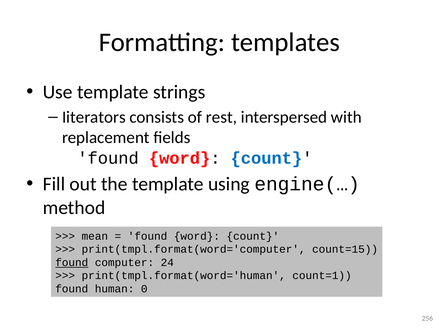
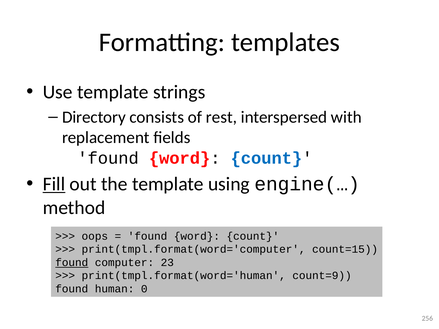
Iiterators: Iiterators -> Directory (94, 117)
Fill underline: none -> present (54, 184)
mean: mean -> oops (95, 236)
24: 24 -> 23 (167, 263)
count=1: count=1 -> count=9 (322, 276)
